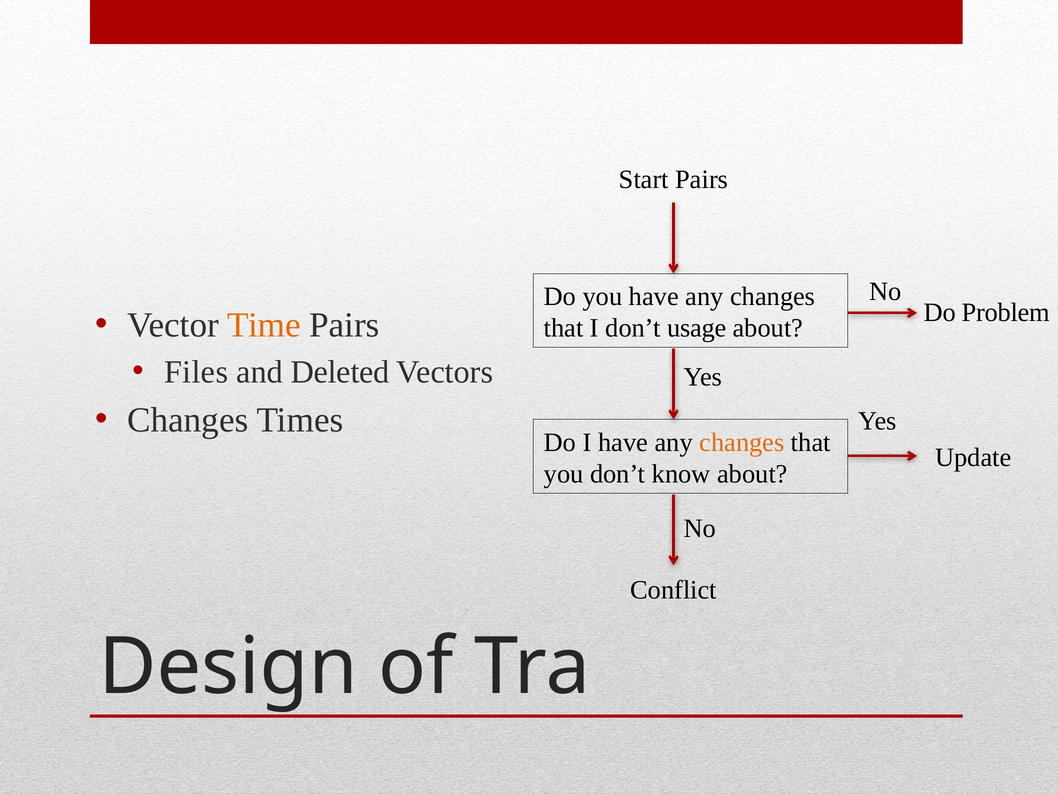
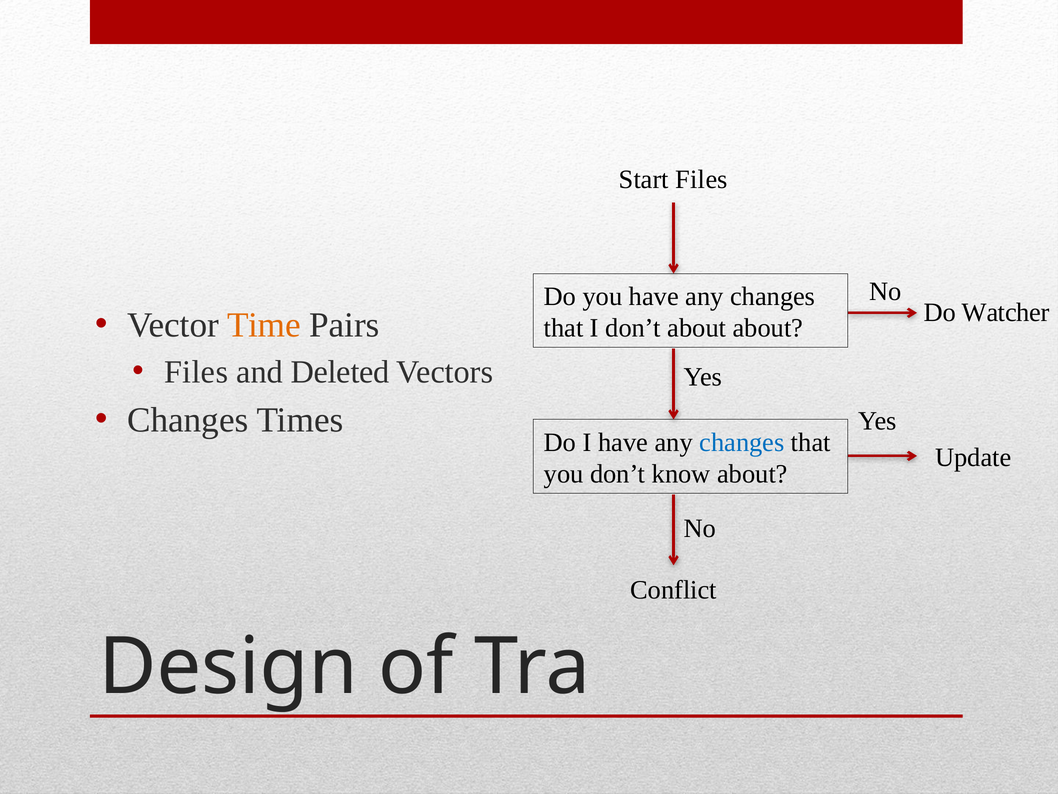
Start Pairs: Pairs -> Files (702, 179)
Problem: Problem -> Watcher (1006, 312)
don’t usage: usage -> about (697, 328)
changes colour: orange -> blue (742, 442)
